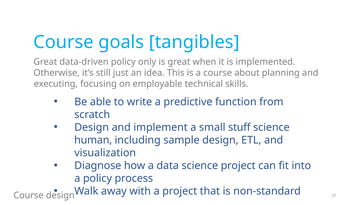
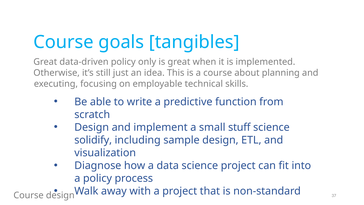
human: human -> solidify (93, 140)
